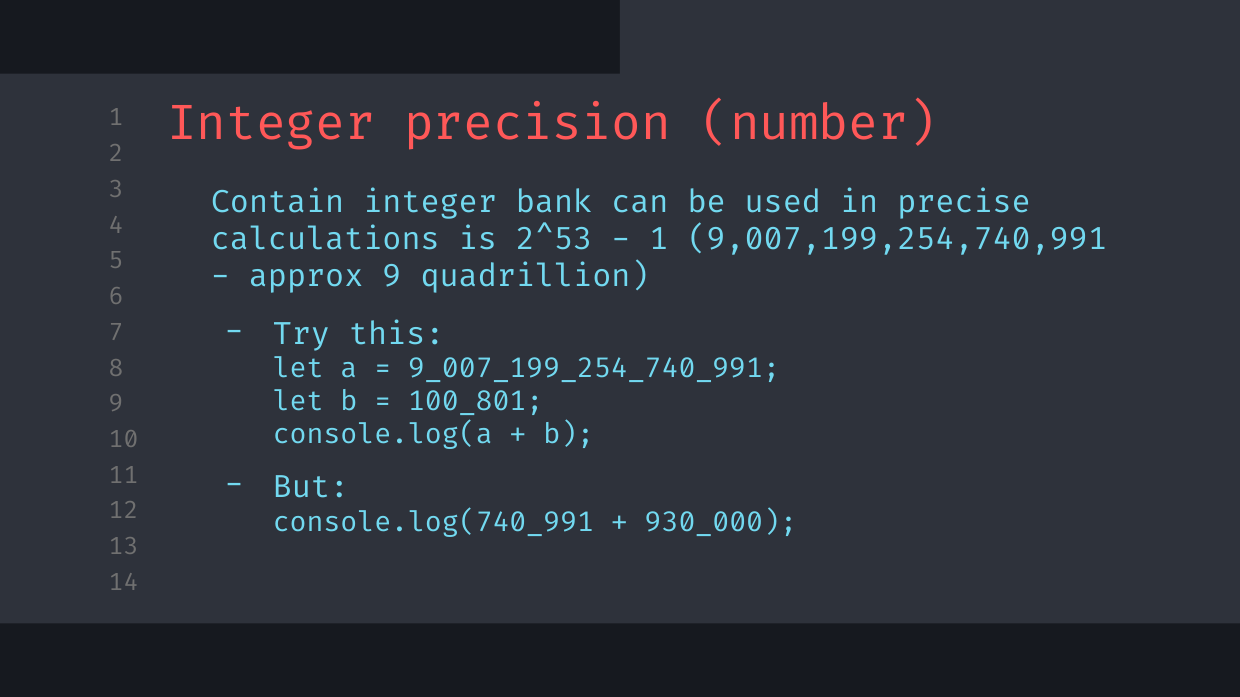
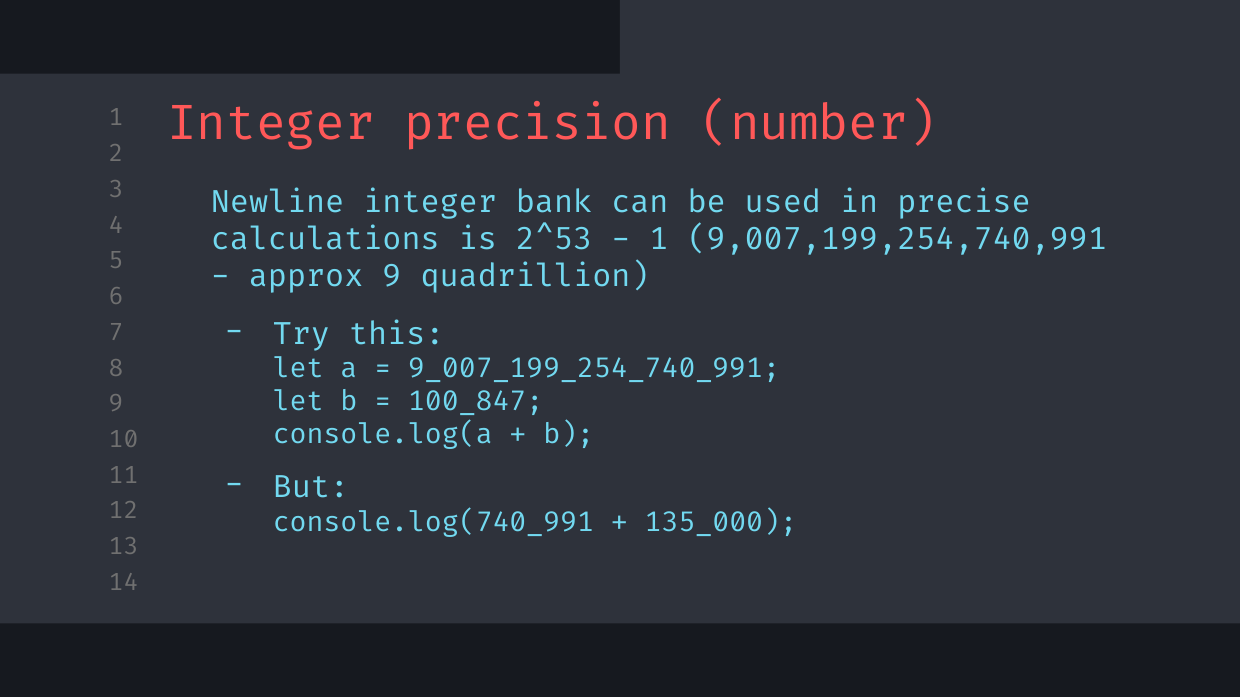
Contain: Contain -> Newline (278, 202)
100_801: 100_801 -> 100_847 (476, 402)
930_000: 930_000 -> 135_000 (721, 523)
